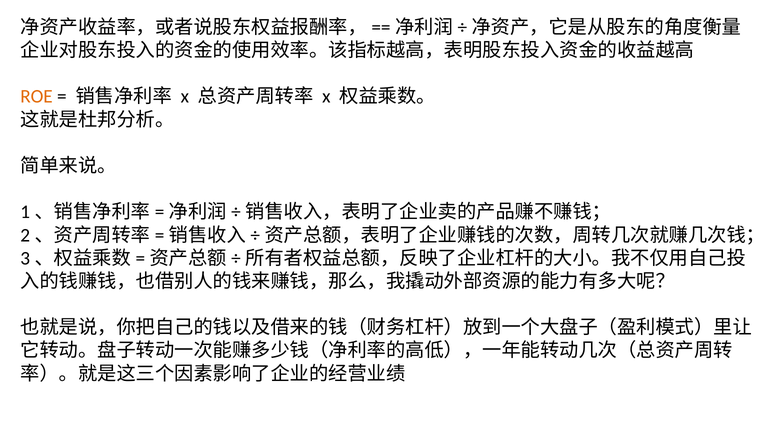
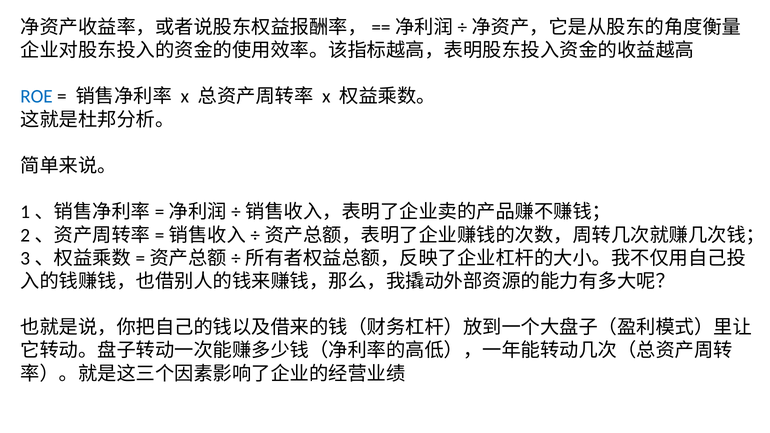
ROE colour: orange -> blue (37, 97)
